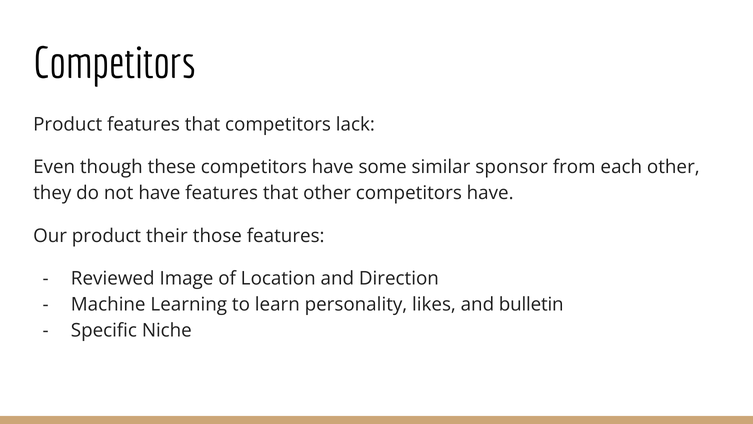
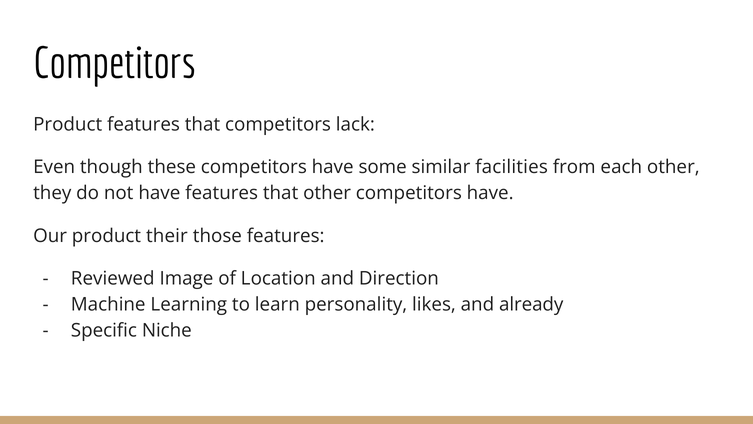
sponsor: sponsor -> facilities (512, 167)
bulletin: bulletin -> already (531, 304)
